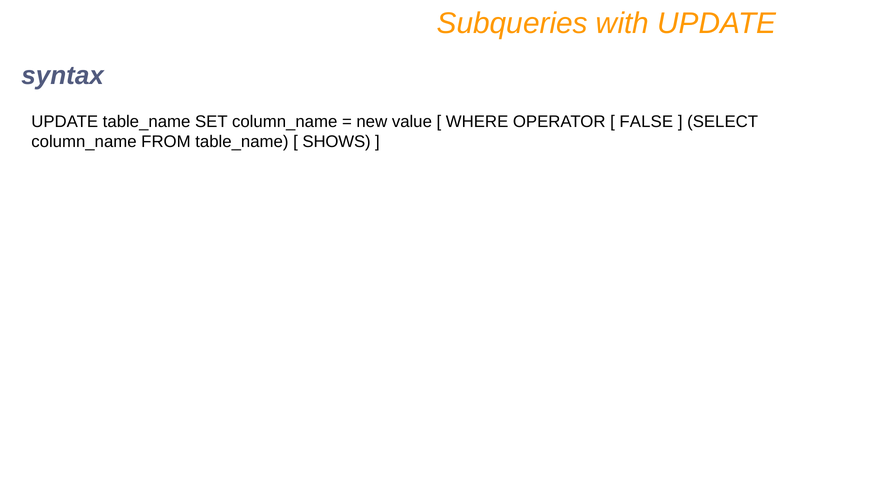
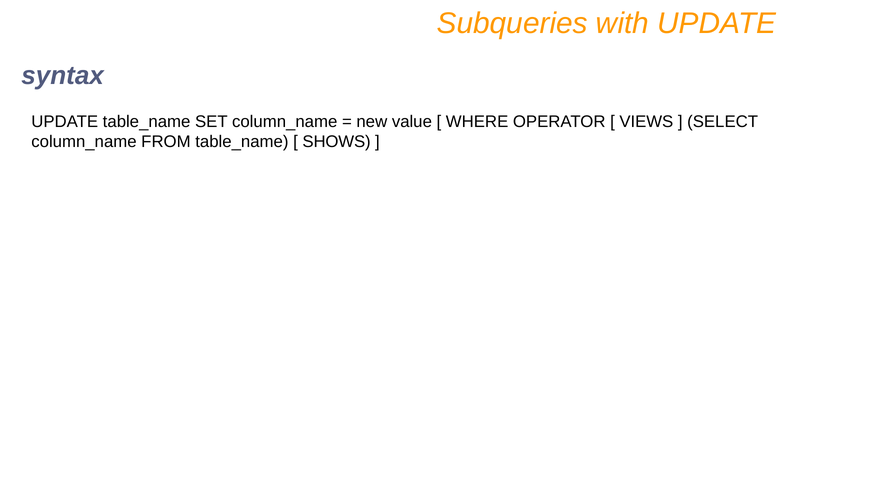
FALSE: FALSE -> VIEWS (646, 122)
